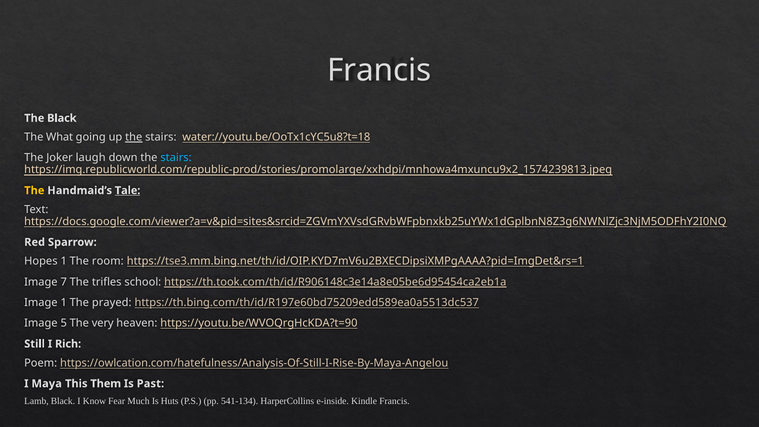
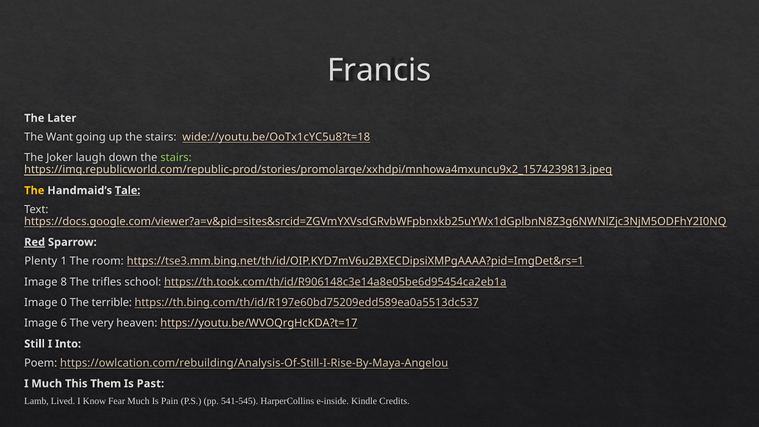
The Black: Black -> Later (62, 118)
What: What -> Want (60, 137)
the underline: present -> none (134, 137)
water://youtu.be/OoTx1cYC5u8?t=18: water://youtu.be/OoTx1cYC5u8?t=18 -> wide://youtu.be/OoTx1cYC5u8?t=18 (276, 137)
stairs colour: light blue -> light green (176, 158)
Red underline: none -> present (35, 242)
Hopes: Hopes -> Plenty (41, 261)
7: 7 -> 8 (64, 282)
Image 1: 1 -> 0 (64, 303)
prayed: prayed -> terrible (112, 303)
5: 5 -> 6 (64, 323)
https://youtu.be/WVOQrgHcKDA?t=90: https://youtu.be/WVOQrgHcKDA?t=90 -> https://youtu.be/WVOQrgHcKDA?t=17 (259, 323)
Rich: Rich -> Into (68, 344)
https://owlcation.com/hatefulness/Analysis-Of-Still-I-Rise-By-Maya-Angelou: https://owlcation.com/hatefulness/Analysis-Of-Still-I-Rise-By-Maya-Angelou -> https://owlcation.com/rebuilding/Analysis-Of-Still-I-Rise-By-Maya-Angelou (254, 363)
I Maya: Maya -> Much (47, 384)
Lamb Black: Black -> Lived (63, 401)
Huts: Huts -> Pain (170, 401)
541-134: 541-134 -> 541-545 (240, 401)
Kindle Francis: Francis -> Credits (394, 401)
